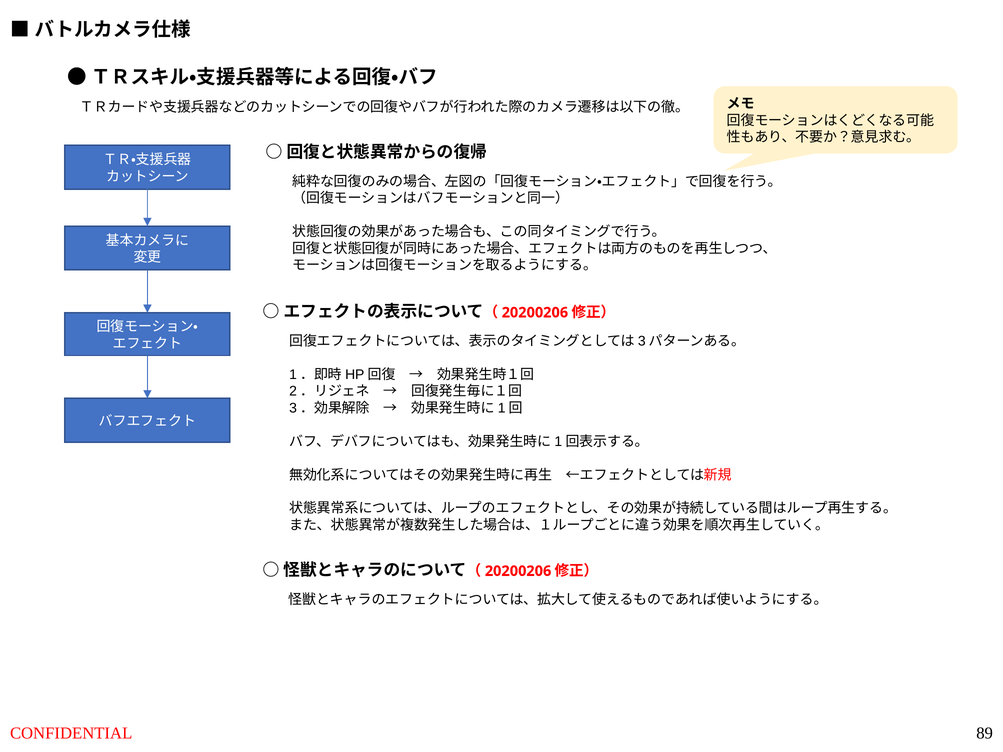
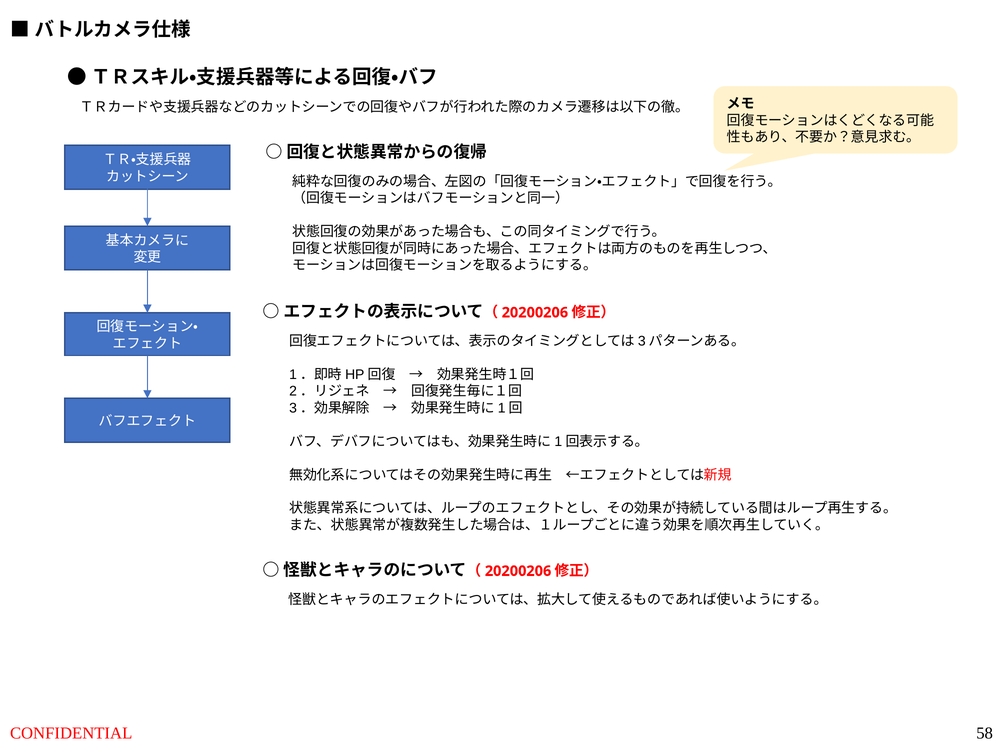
89: 89 -> 58 (985, 733)
